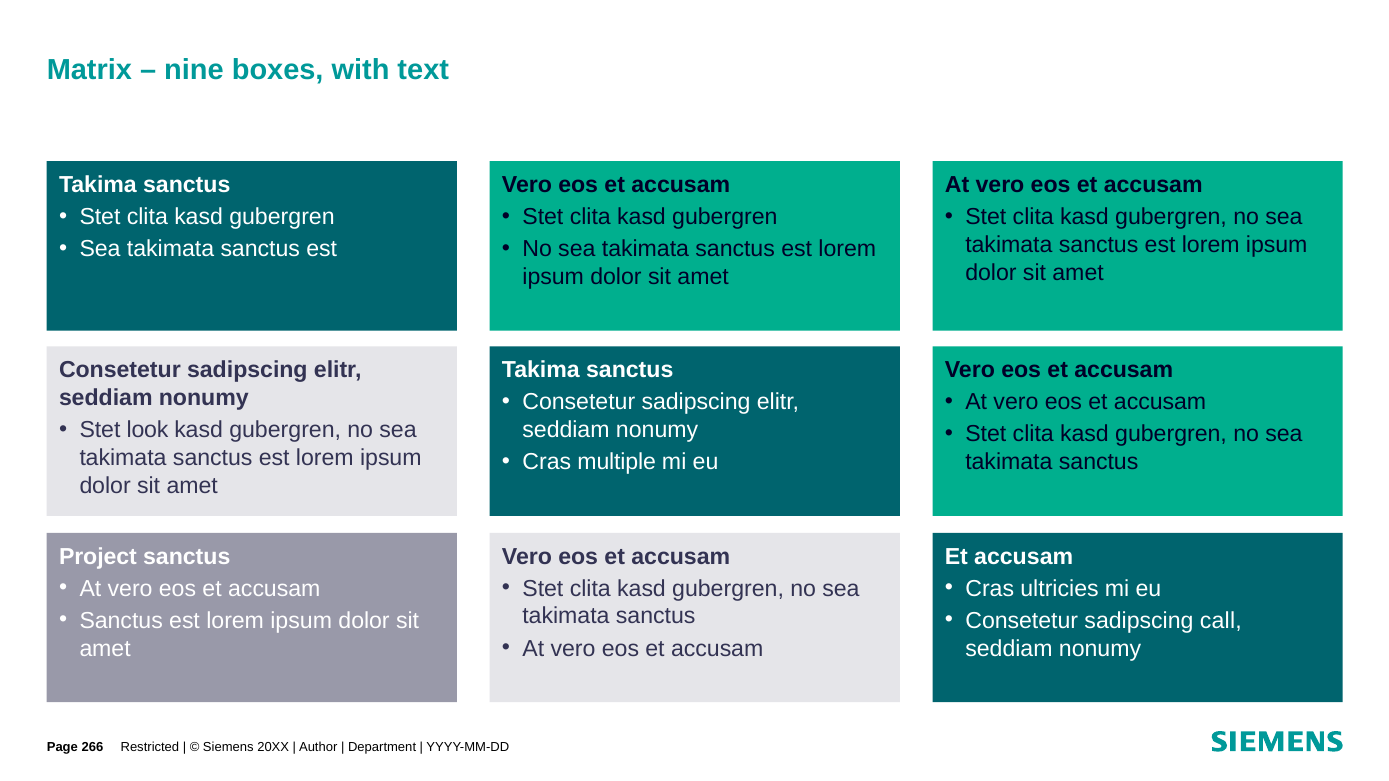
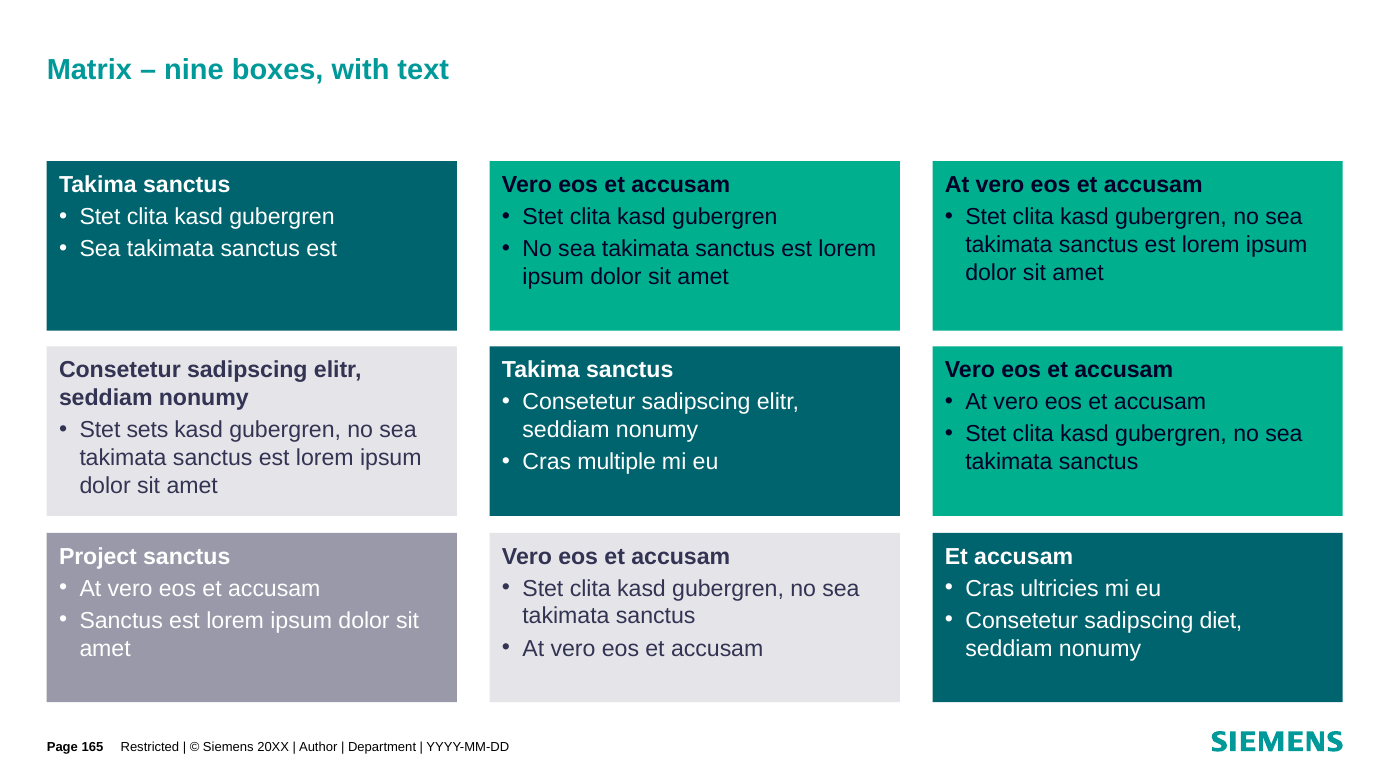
look: look -> sets (147, 430)
call: call -> diet (1221, 621)
266: 266 -> 165 (92, 748)
